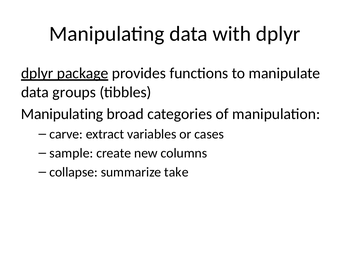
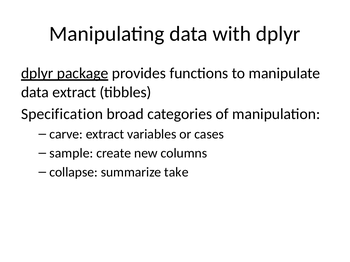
data groups: groups -> extract (74, 92)
Manipulating: Manipulating -> Specification (62, 114)
